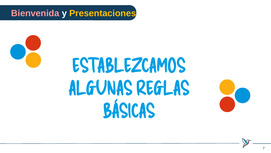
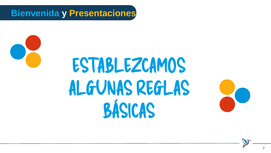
Bienvenida colour: pink -> light blue (35, 13)
